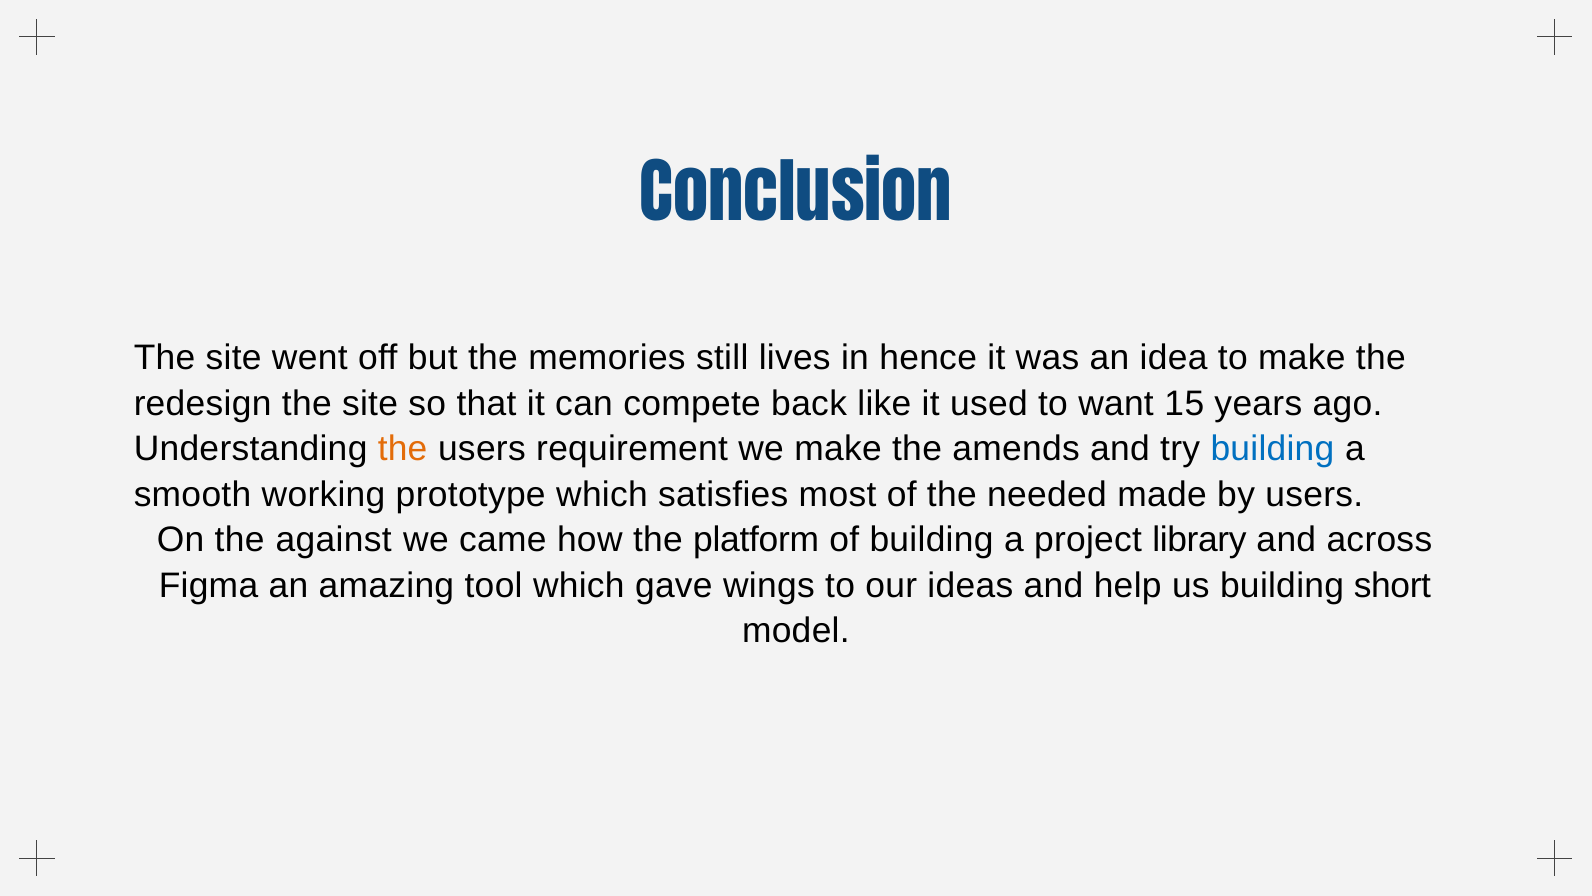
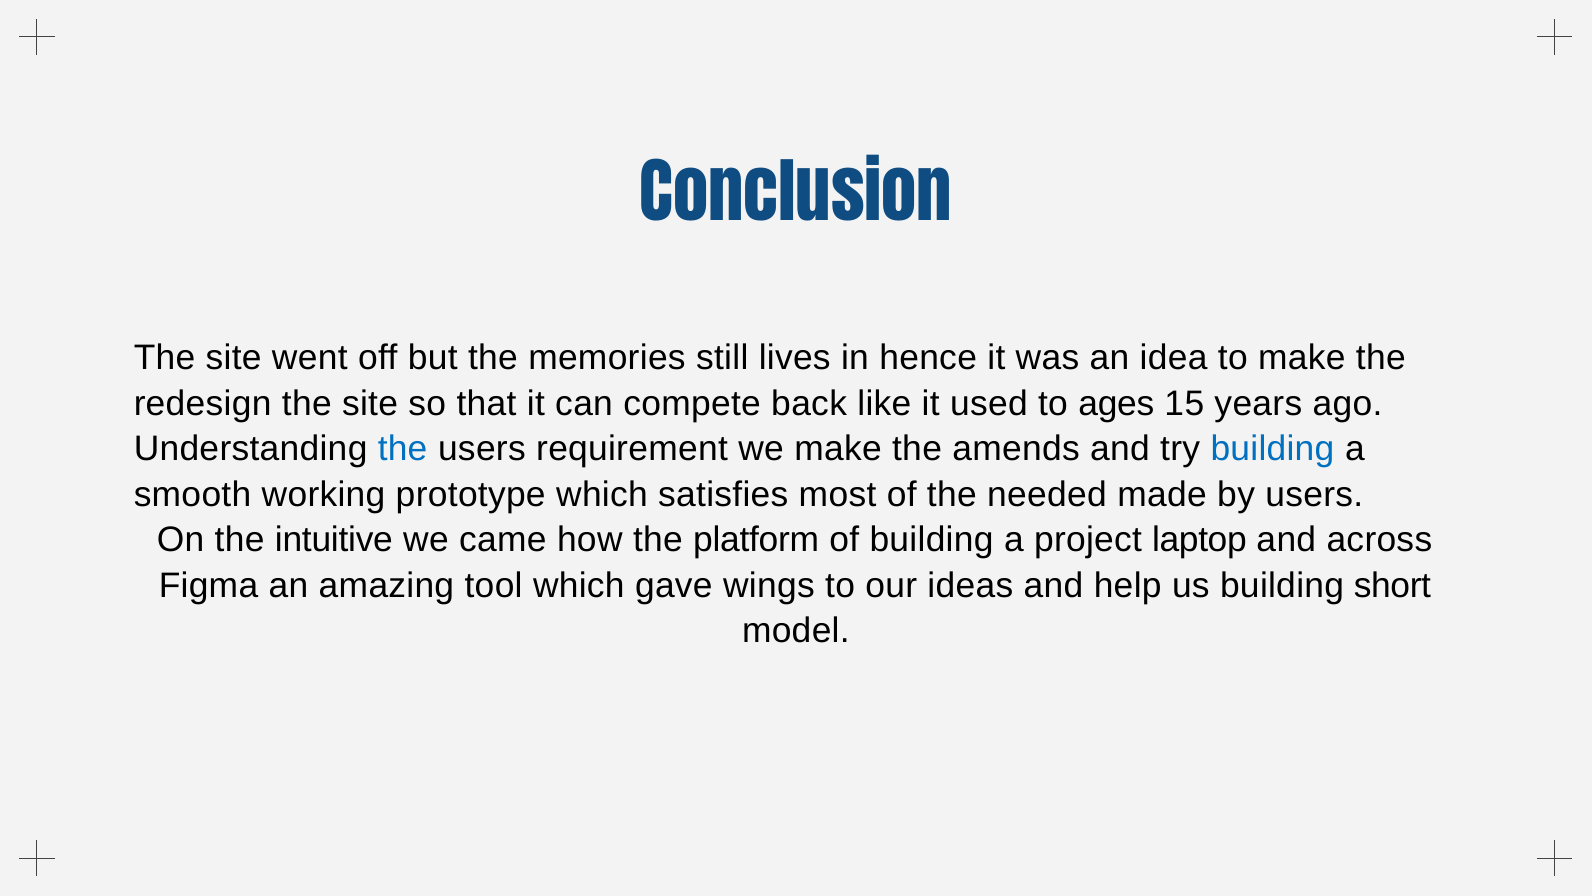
want: want -> ages (1116, 403)
the colour: orange -> blue (403, 449)
against: against -> intuitive (334, 540)
library: library -> laptop (1199, 540)
